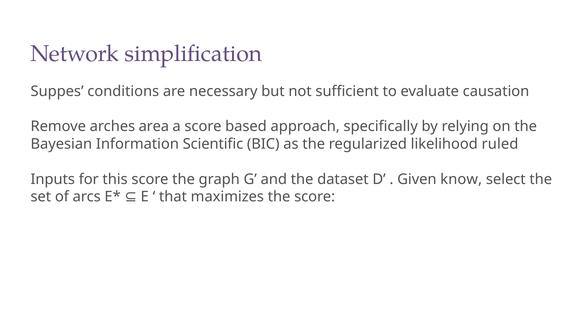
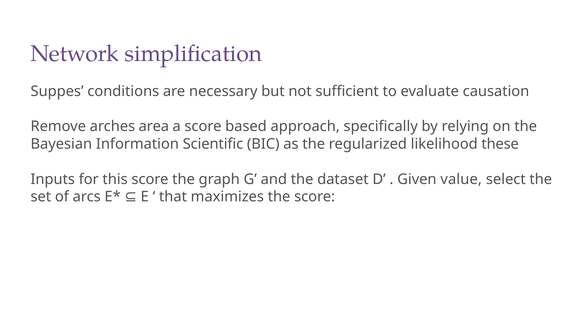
ruled: ruled -> these (500, 144)
know: know -> value (461, 179)
